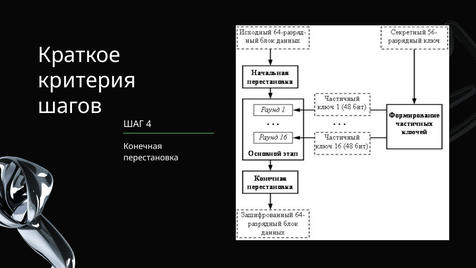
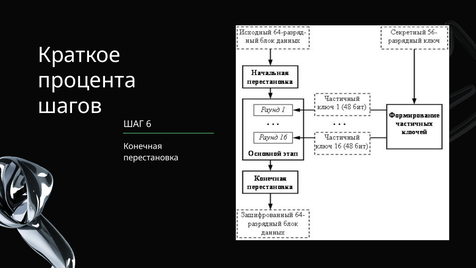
критерия: критерия -> процента (87, 80)
4: 4 -> 6 (149, 124)
